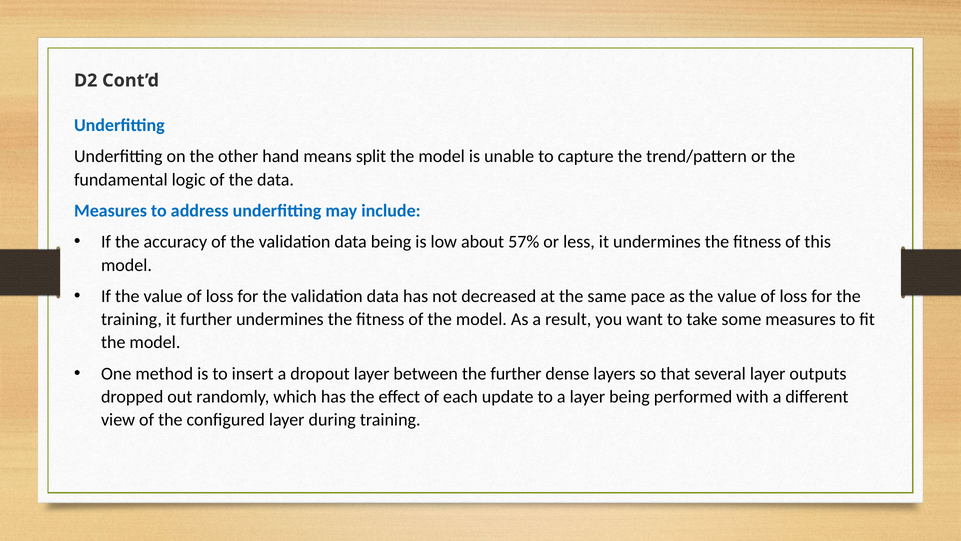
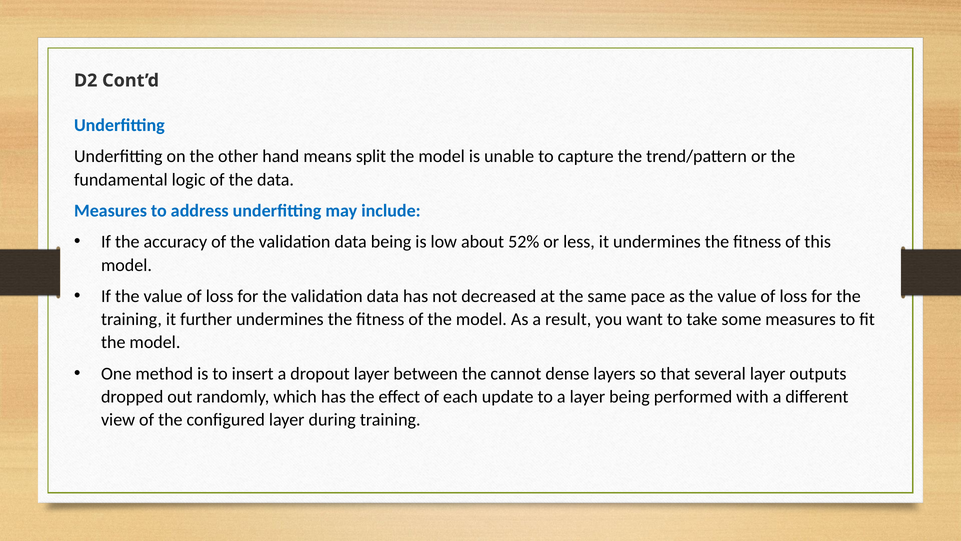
57%: 57% -> 52% (524, 242)
the further: further -> cannot (516, 373)
